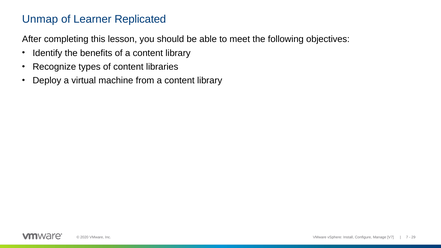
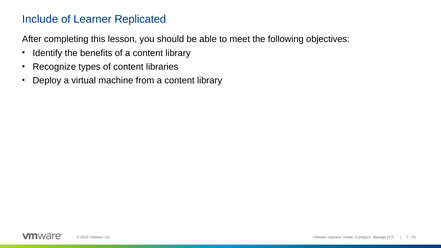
Unmap: Unmap -> Include (40, 19)
